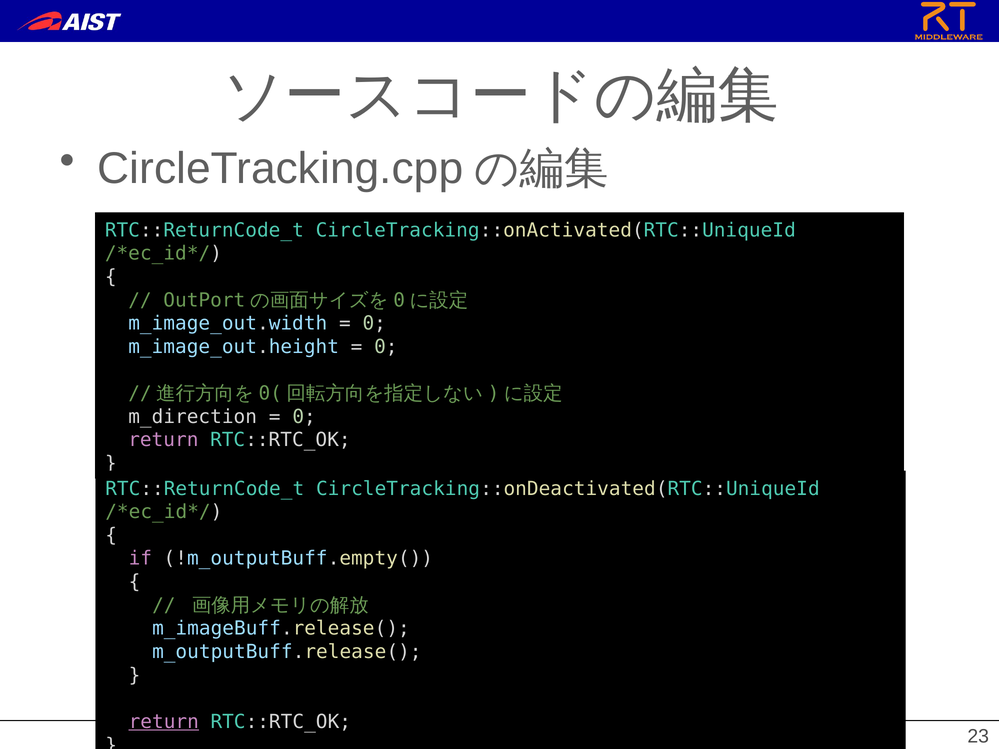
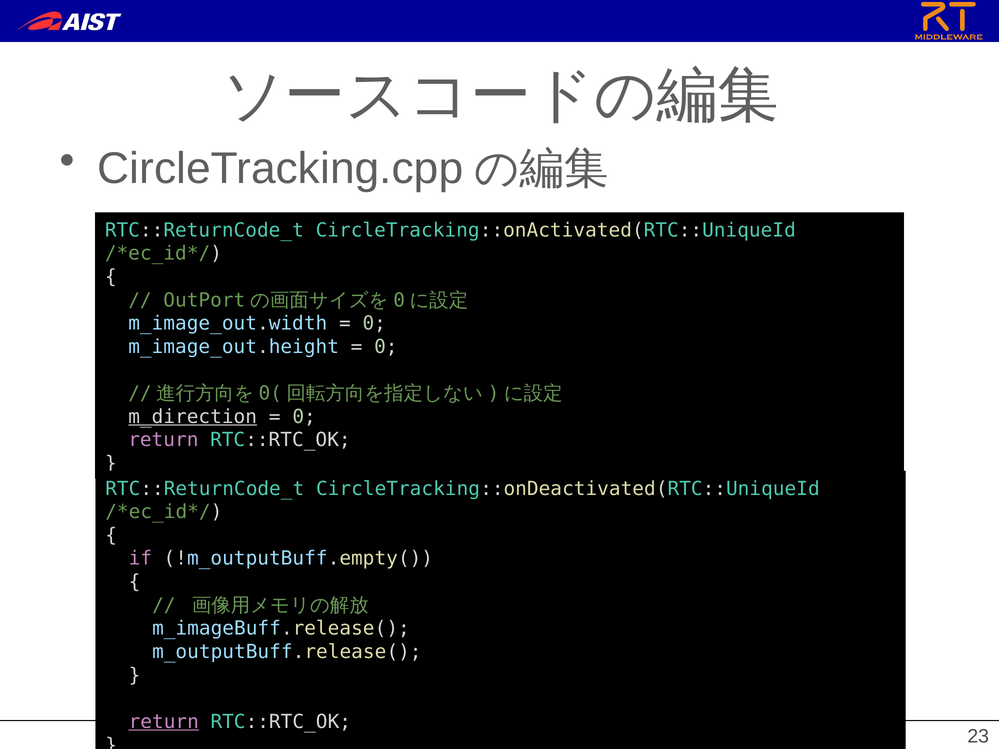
m_direction underline: none -> present (193, 417)
